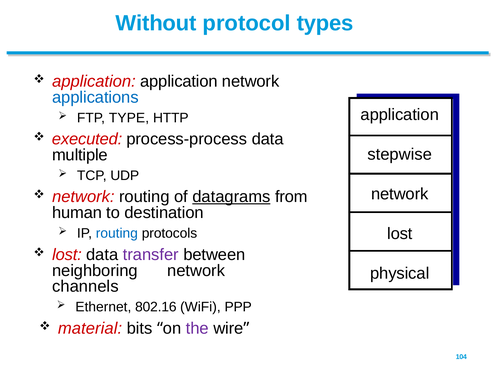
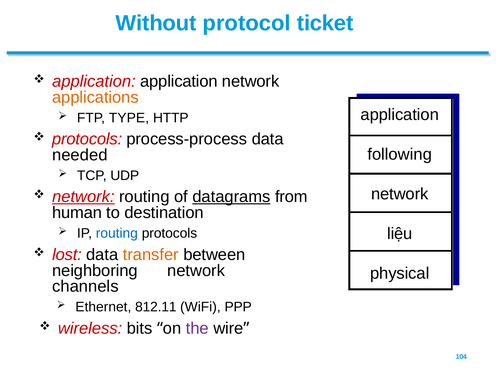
types: types -> ticket (325, 23)
applications colour: blue -> orange (95, 97)
executed: executed -> protocols (87, 139)
stepwise: stepwise -> following (400, 154)
multiple: multiple -> needed (80, 155)
network underline: none -> present (83, 197)
lost: lost -> liệu (400, 234)
transfer colour: purple -> orange (151, 255)
802.16: 802.16 -> 812.11 (156, 307)
material: material -> wireless (90, 328)
